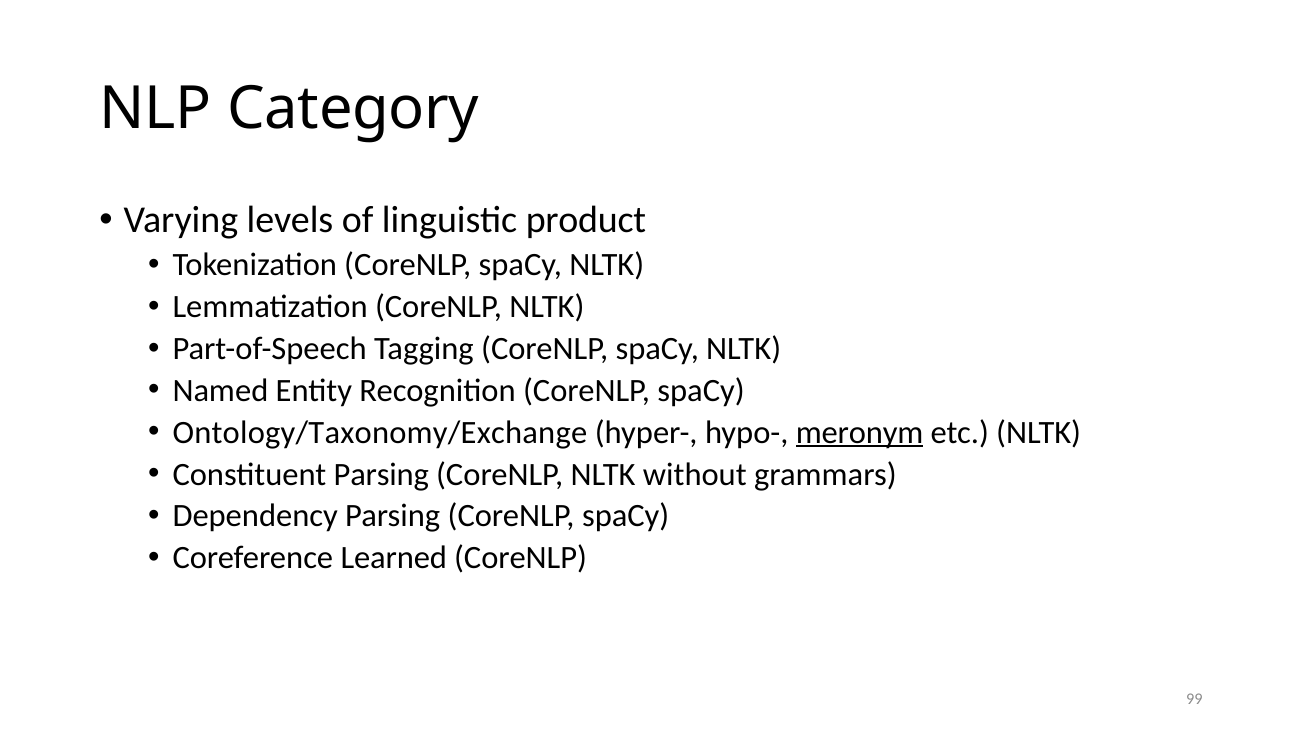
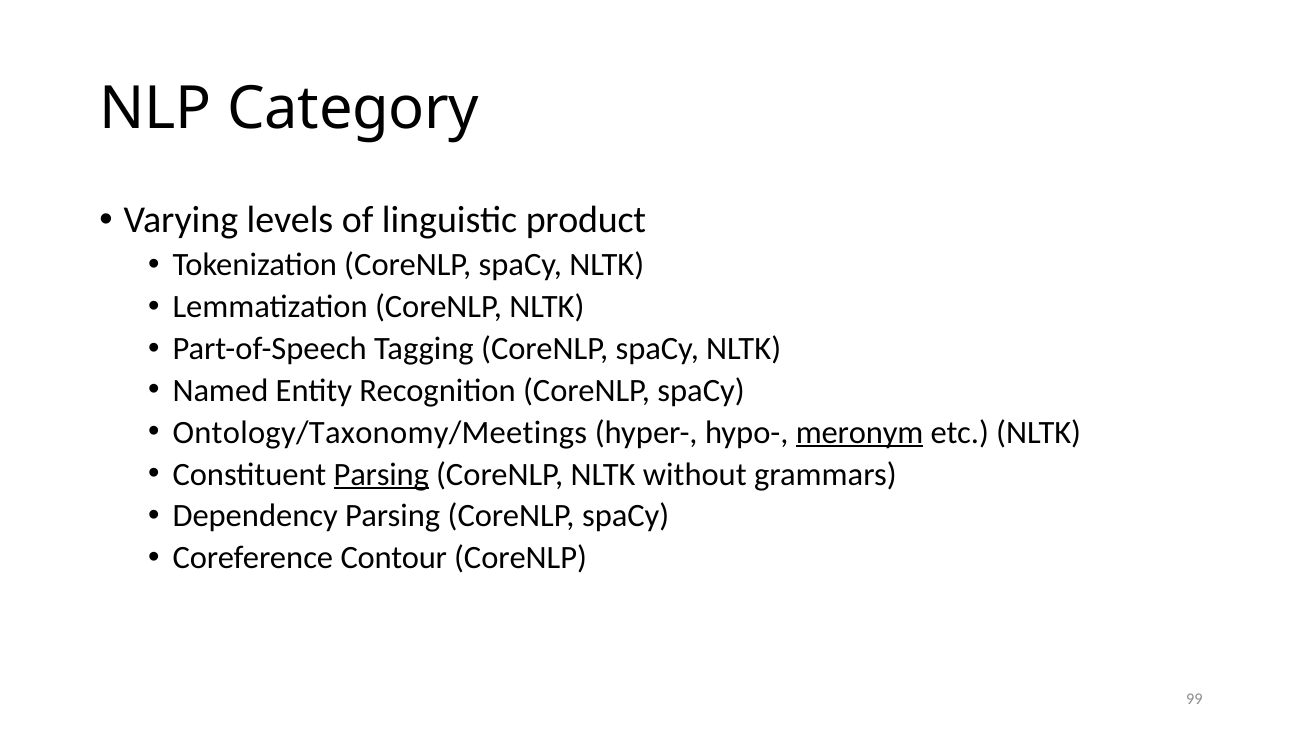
Ontology/Taxonomy/Exchange: Ontology/Taxonomy/Exchange -> Ontology/Taxonomy/Meetings (380, 433)
Parsing underline: none -> present (381, 475)
Learned: Learned -> Contour (394, 558)
